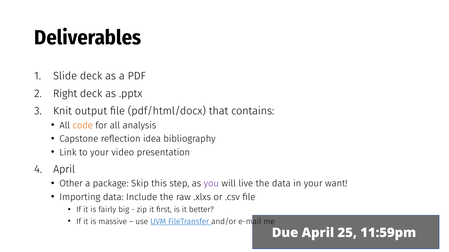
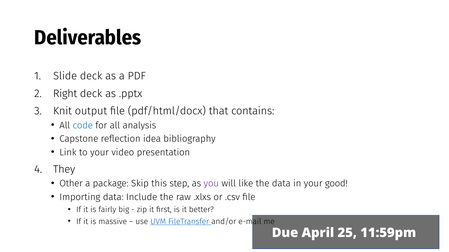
code colour: orange -> blue (83, 126)
April: April -> They (64, 170)
live: live -> like (246, 184)
want: want -> good (336, 184)
